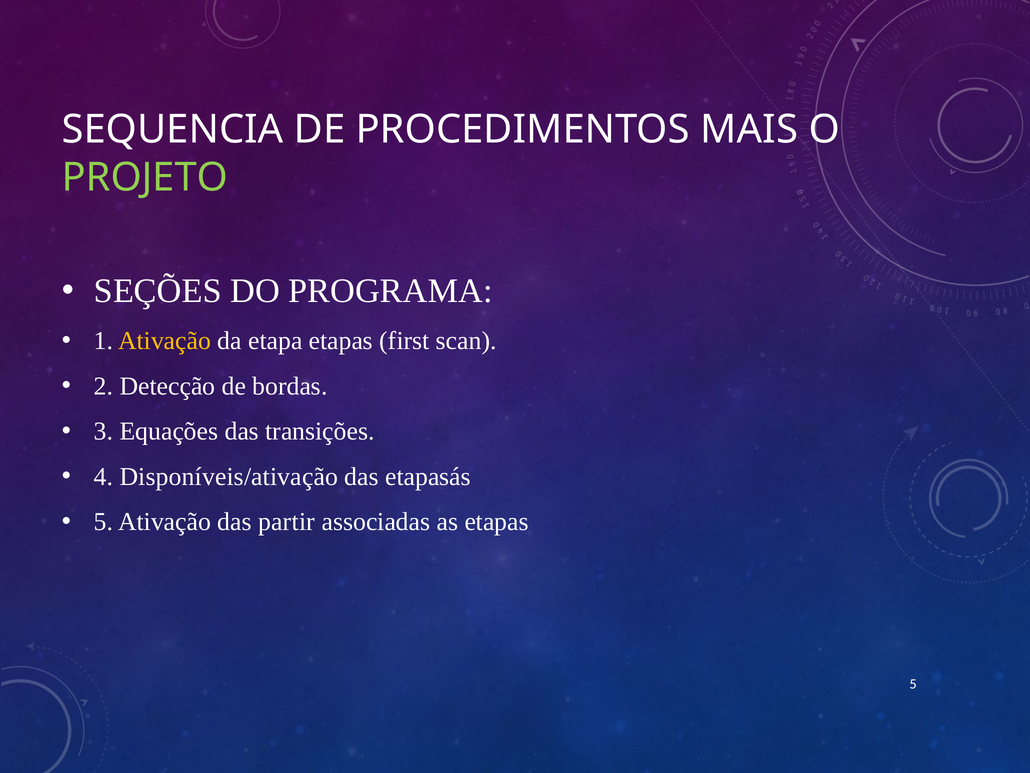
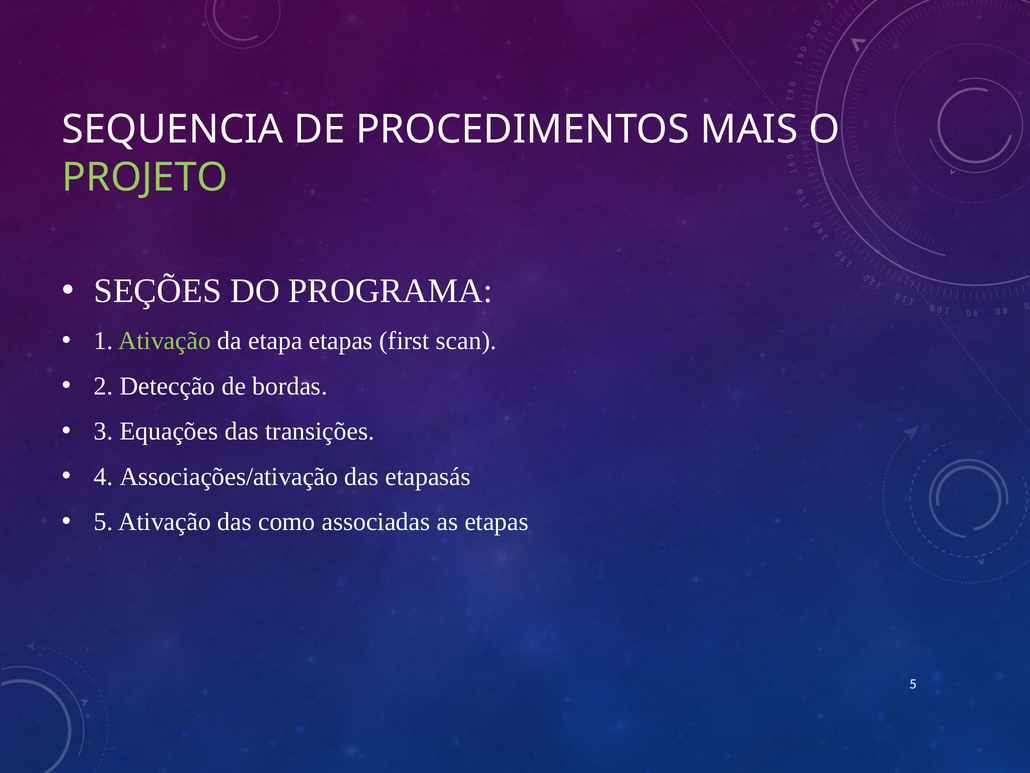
Ativação colour: yellow -> light green (165, 341)
Disponíveis/ativação: Disponíveis/ativação -> Associações/ativação (229, 476)
partir: partir -> como (287, 522)
